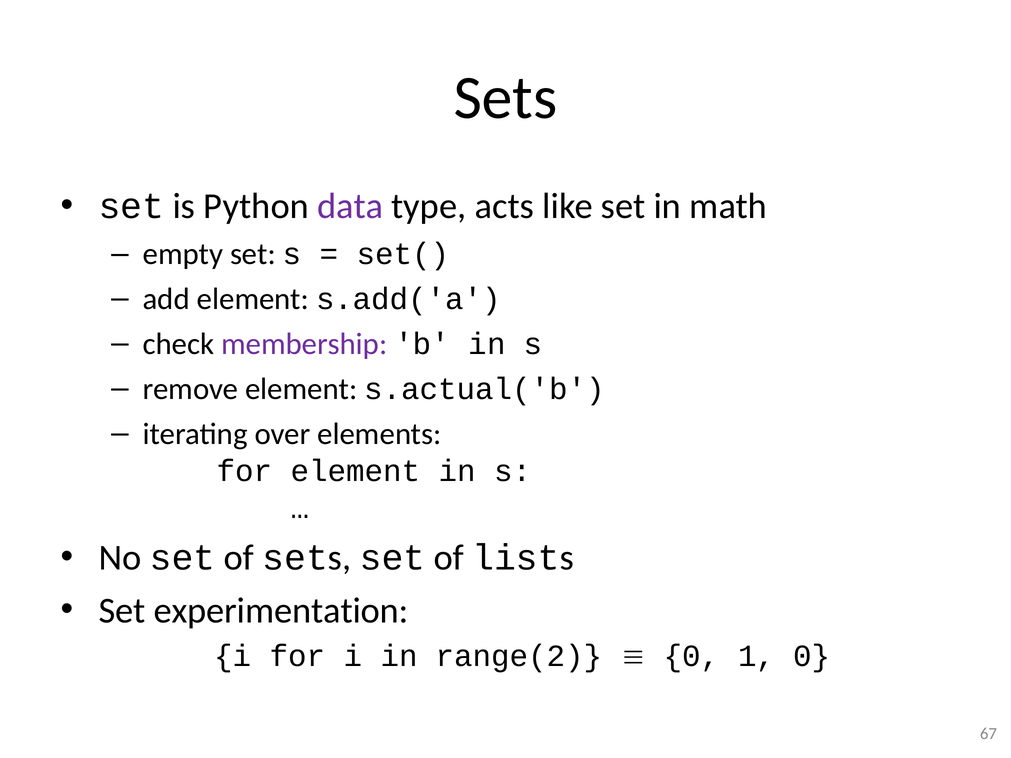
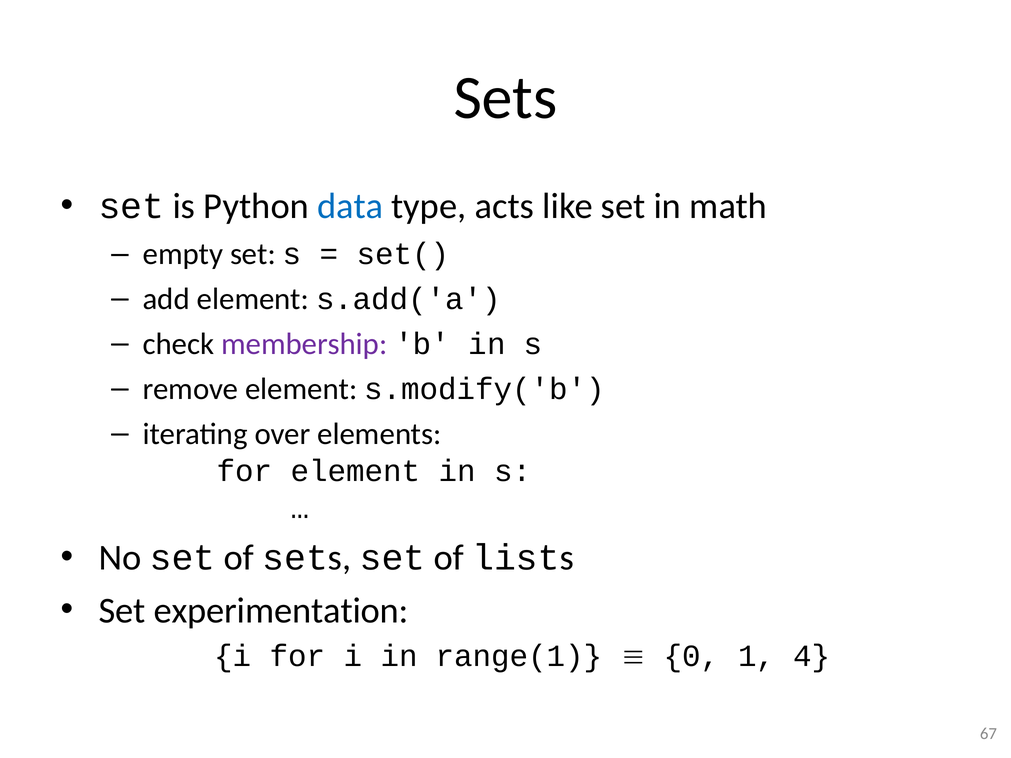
data colour: purple -> blue (350, 206)
s.actual('b: s.actual('b -> s.modify('b (485, 389)
range(2: range(2 -> range(1 (519, 656)
1 0: 0 -> 4 (812, 656)
